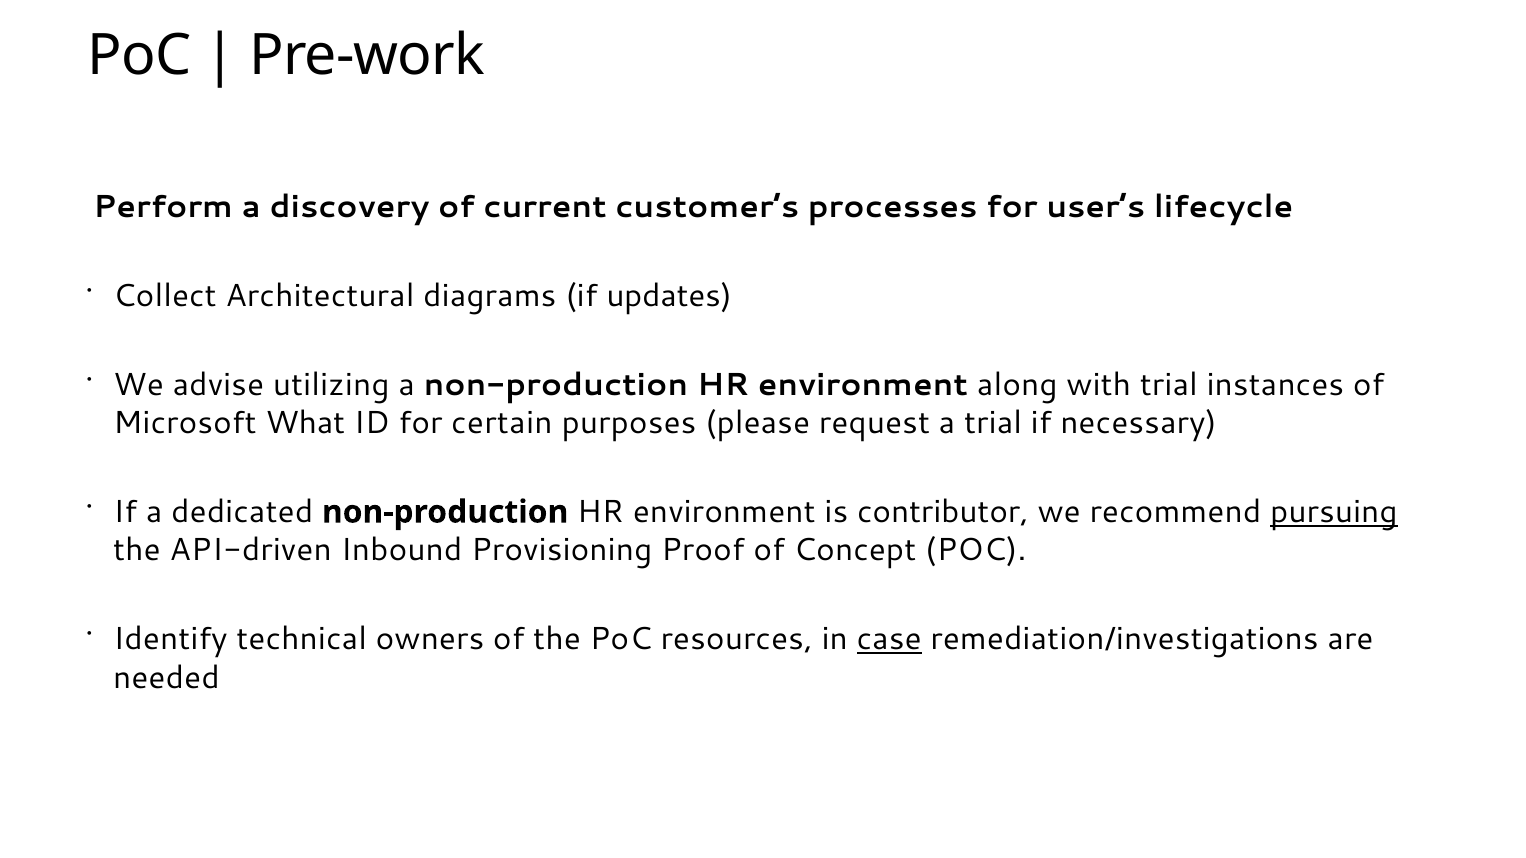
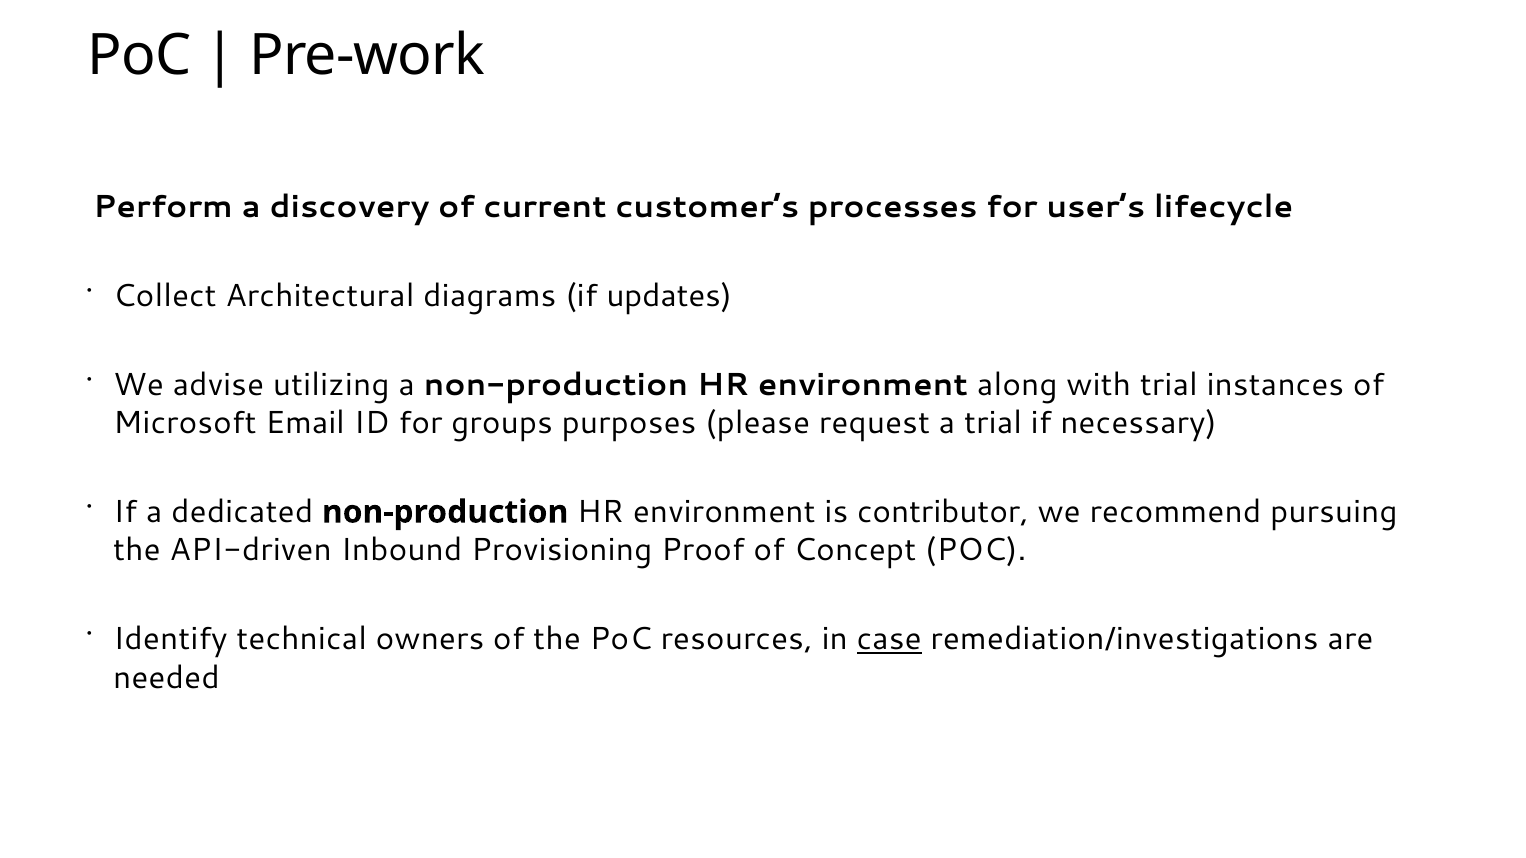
What: What -> Email (305, 423)
certain: certain -> groups (502, 423)
pursuing underline: present -> none (1334, 512)
